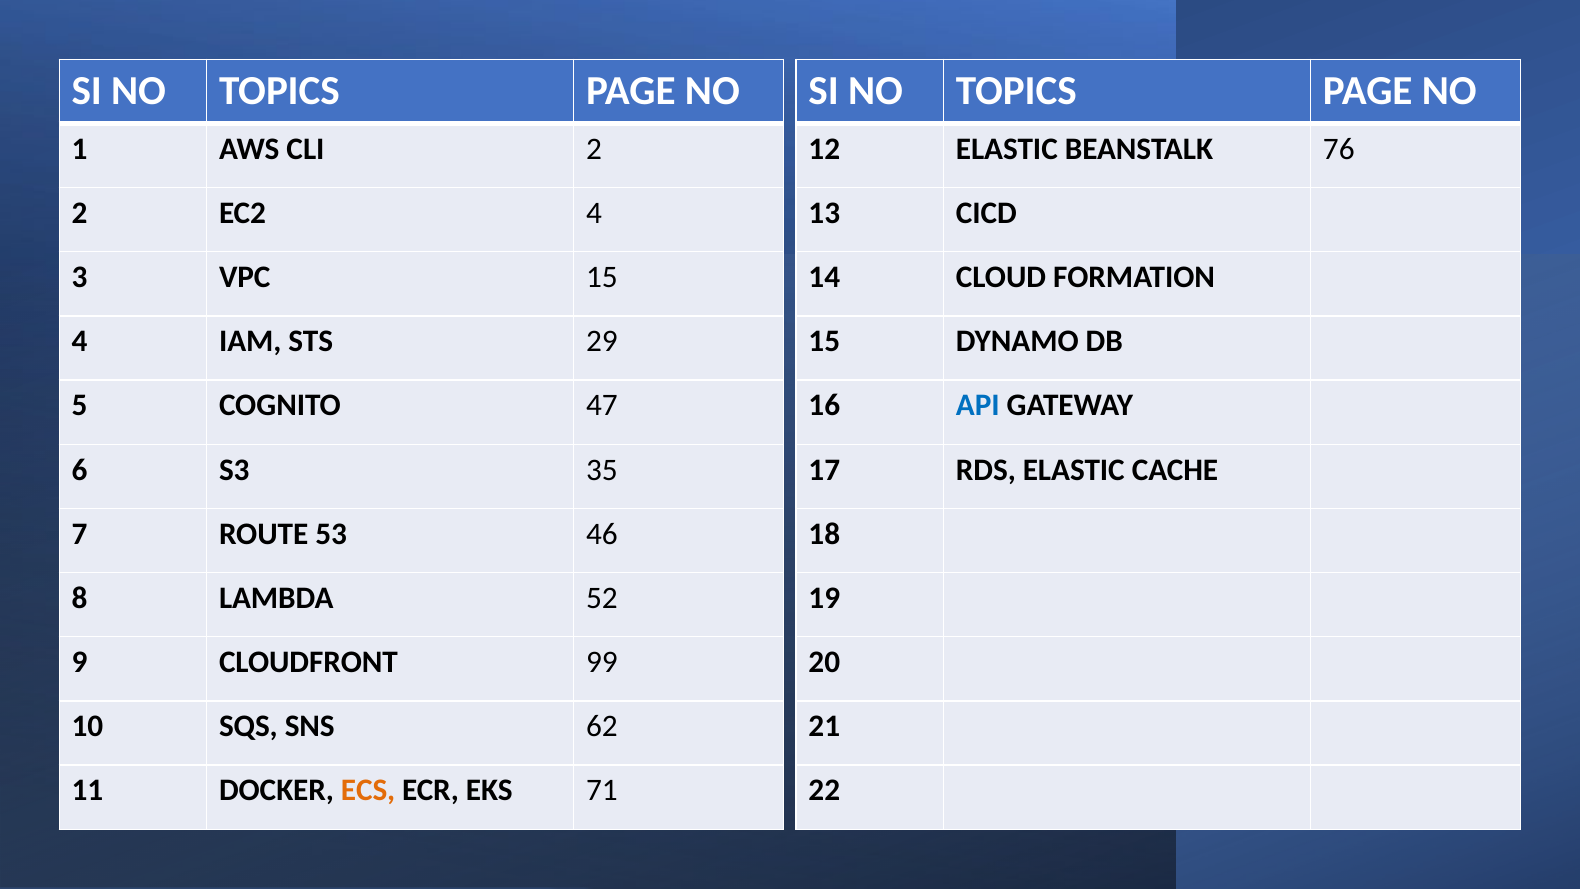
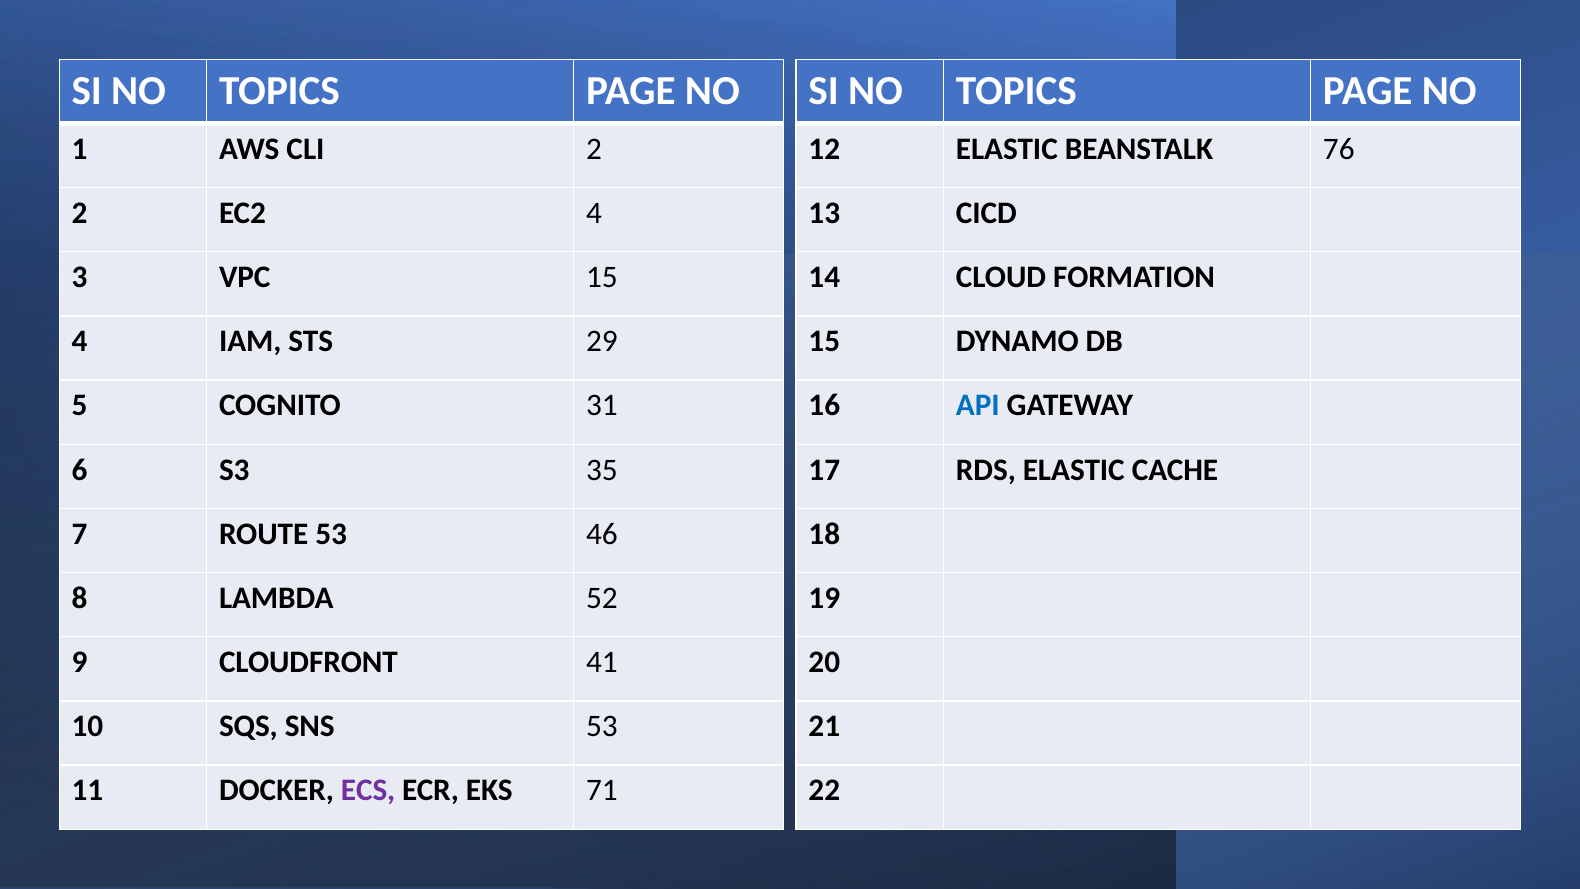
47: 47 -> 31 (602, 405)
99: 99 -> 41 (602, 662)
SNS 62: 62 -> 53 (602, 726)
ECS colour: orange -> purple (368, 790)
